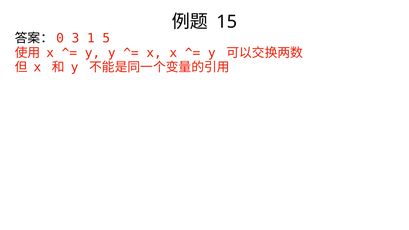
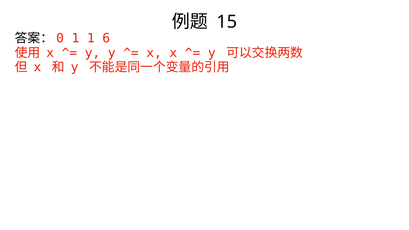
0 3: 3 -> 1 (75, 38)
5: 5 -> 6 (106, 38)
